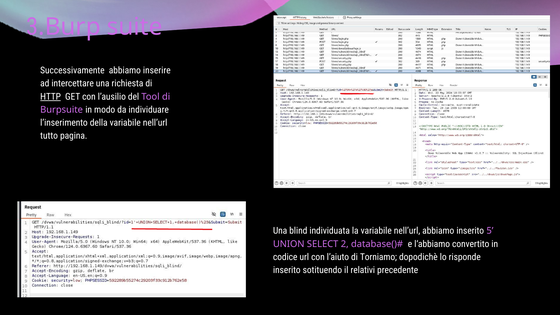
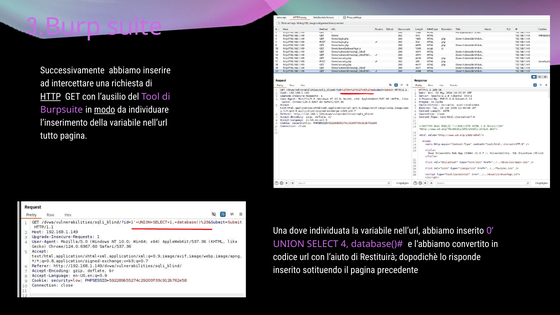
modo underline: none -> present (105, 110)
blind: blind -> dove (298, 231)
5: 5 -> 0 (490, 231)
2: 2 -> 4 (345, 244)
Torniamo: Torniamo -> Restituirà (378, 257)
il relativi: relativi -> pagina (363, 270)
